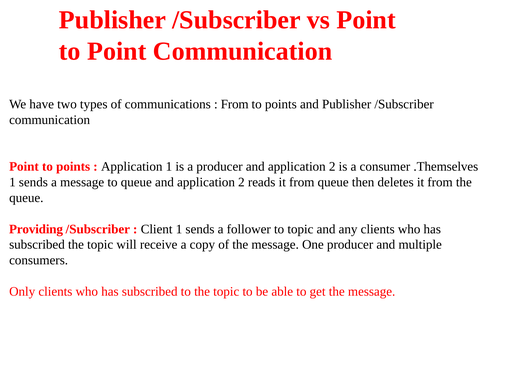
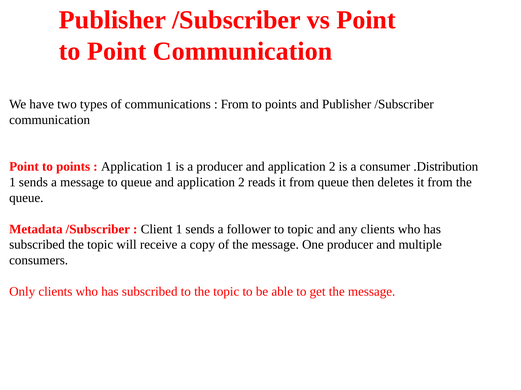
.Themselves: .Themselves -> .Distribution (446, 167)
Providing: Providing -> Metadata (36, 230)
